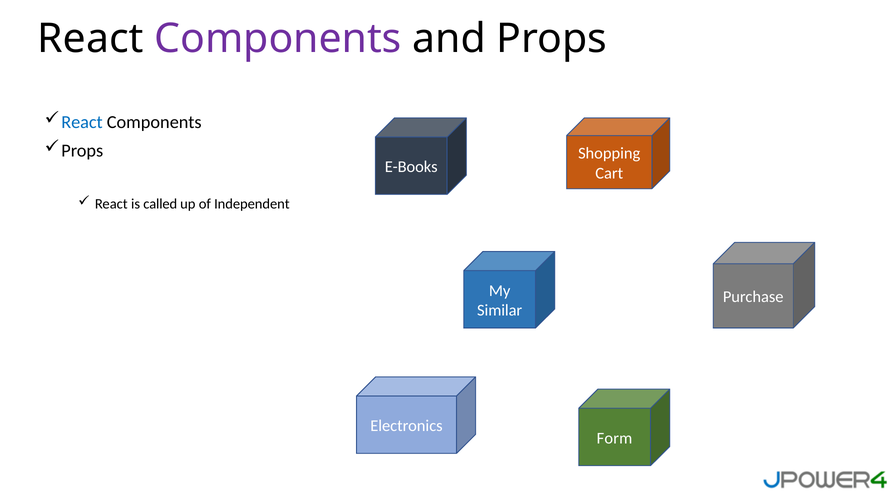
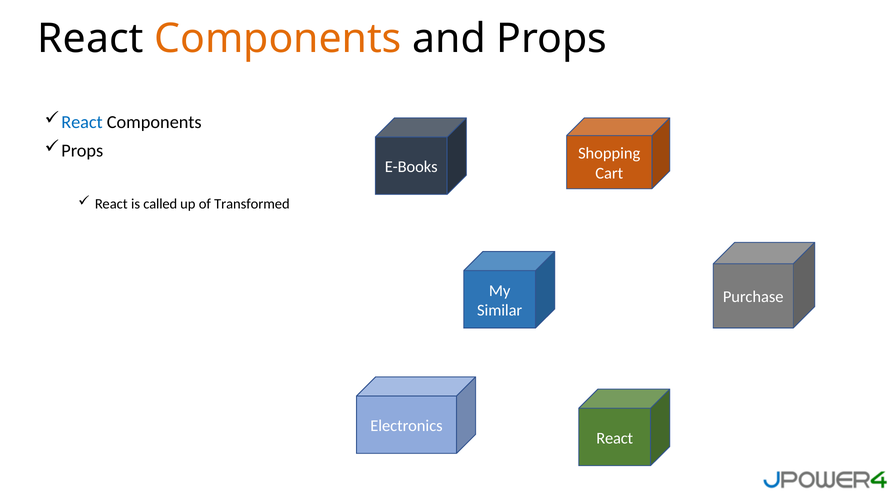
Components colour: purple -> orange (278, 39)
Independent: Independent -> Transformed (252, 204)
Form: Form -> React (615, 438)
